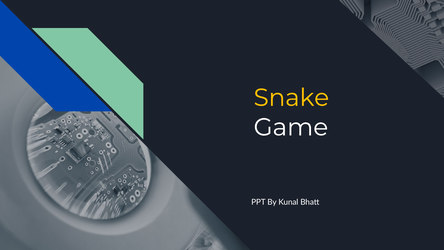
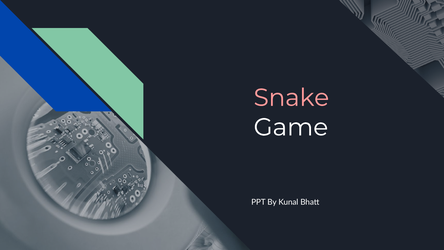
Snake colour: yellow -> pink (291, 98)
